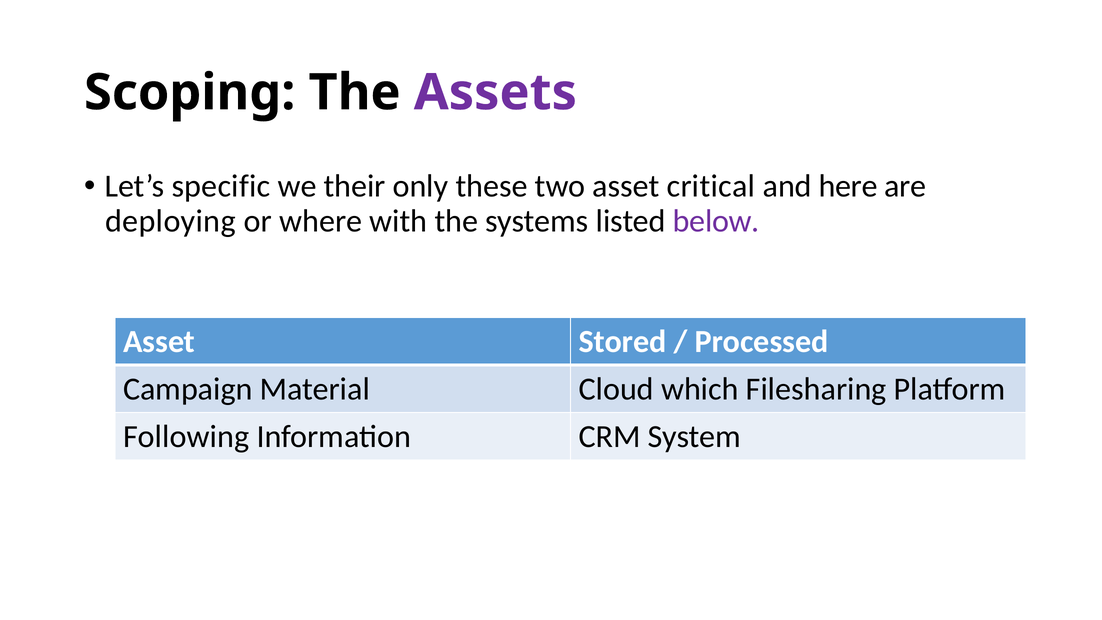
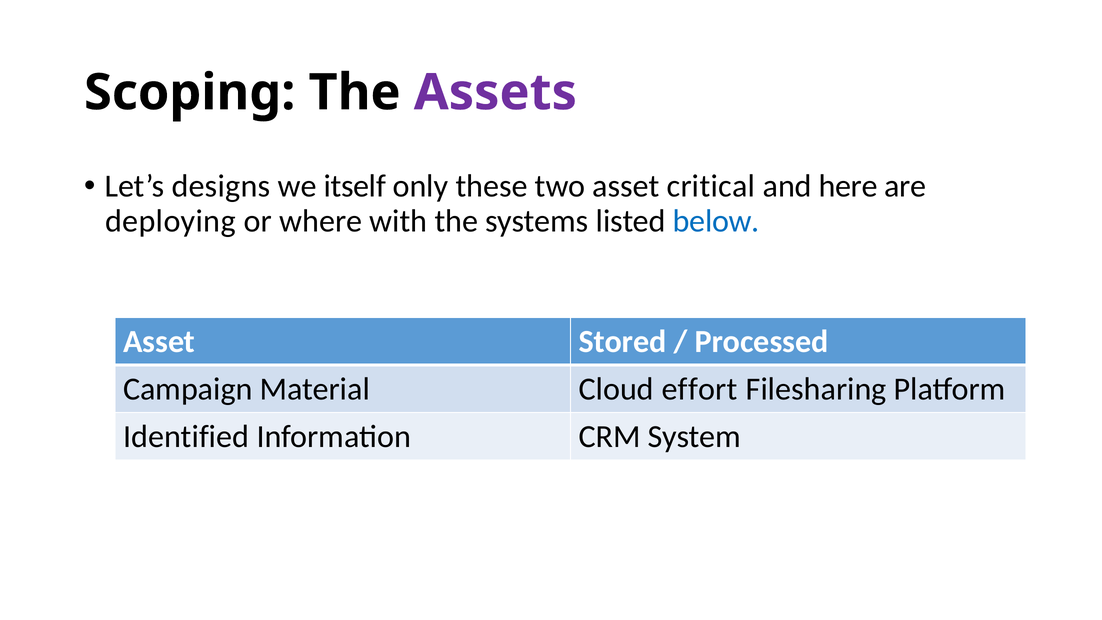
specific: specific -> designs (221, 186)
their: their -> itself (355, 186)
below colour: purple -> blue (716, 221)
which: which -> effort (700, 389)
Following: Following -> Identified (186, 437)
